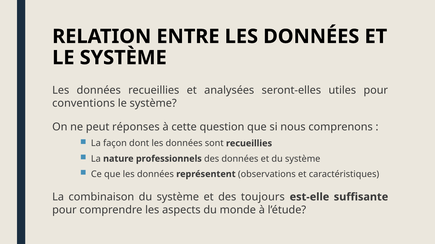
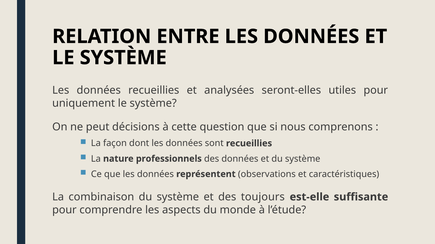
conventions: conventions -> uniquement (84, 104)
réponses: réponses -> décisions (136, 127)
